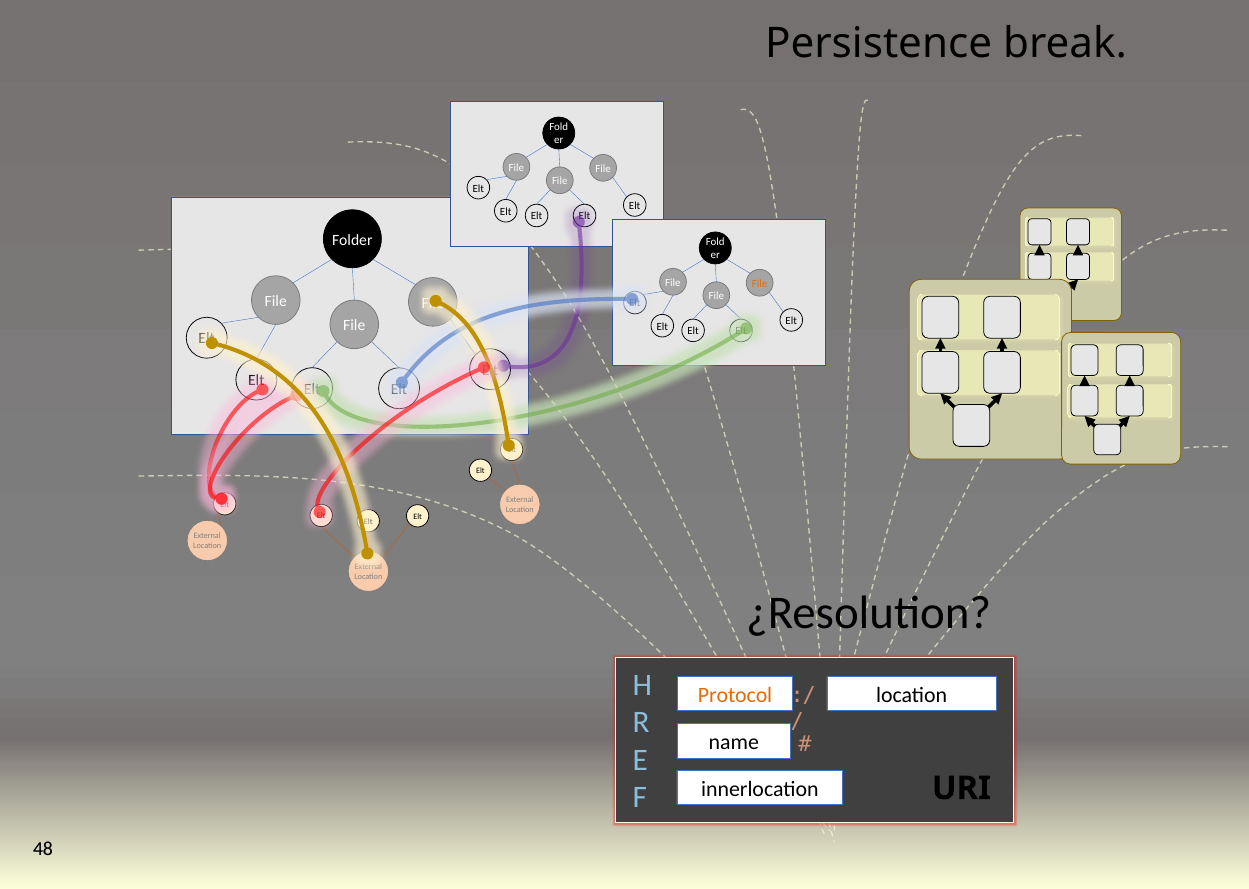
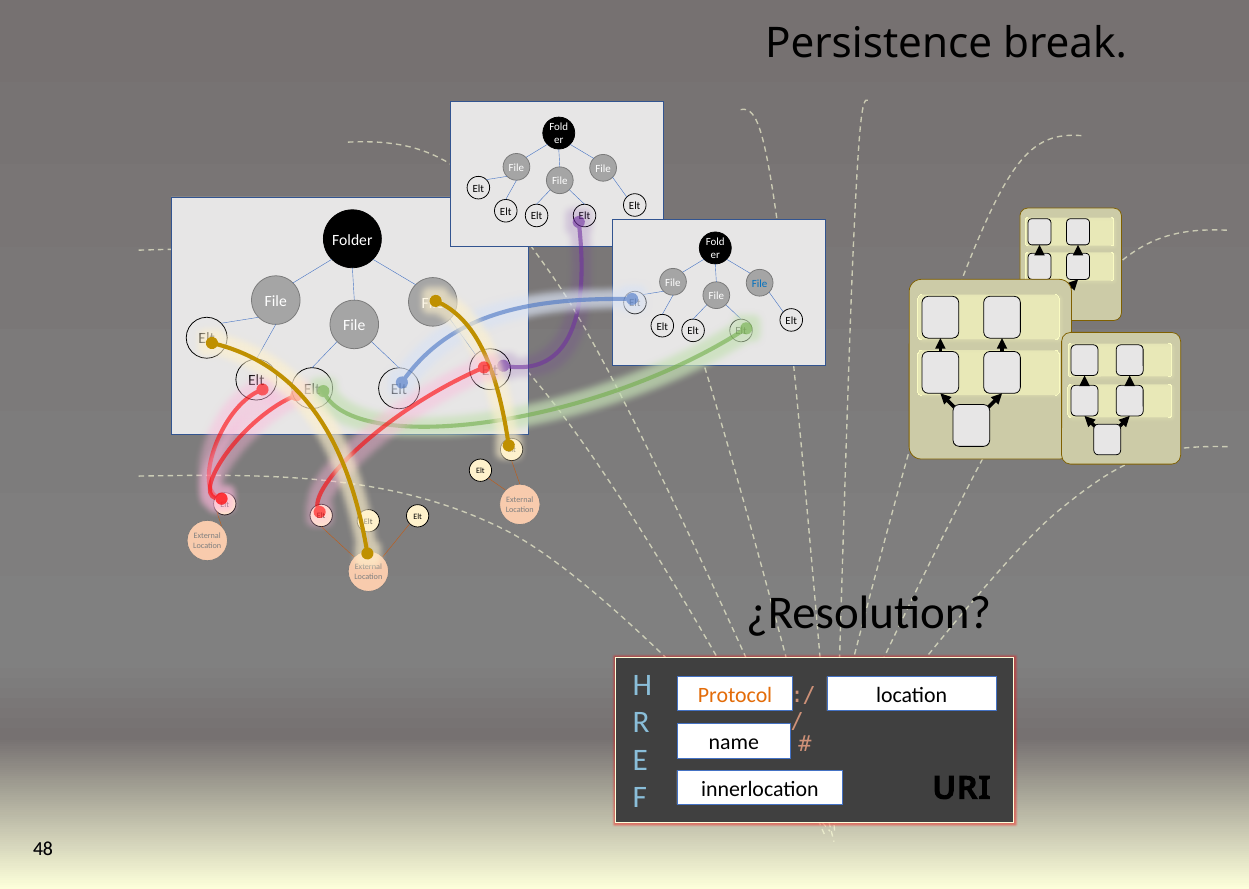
File colour: orange -> blue (760, 283)
